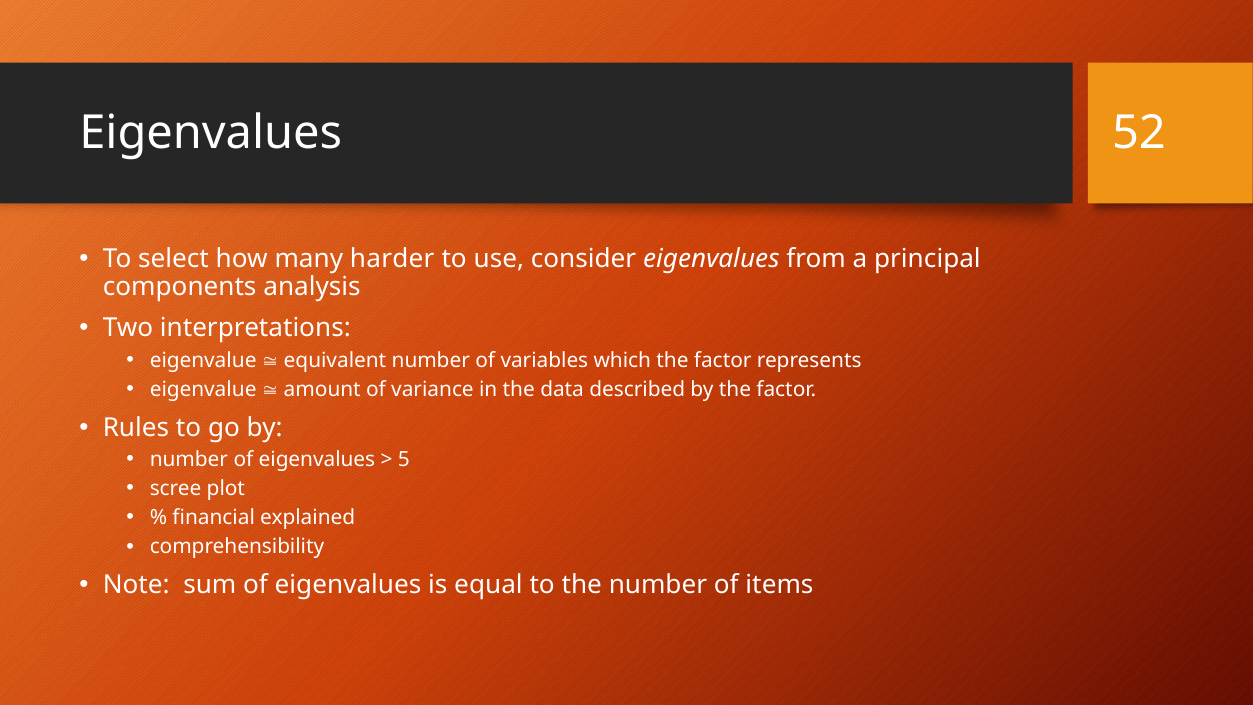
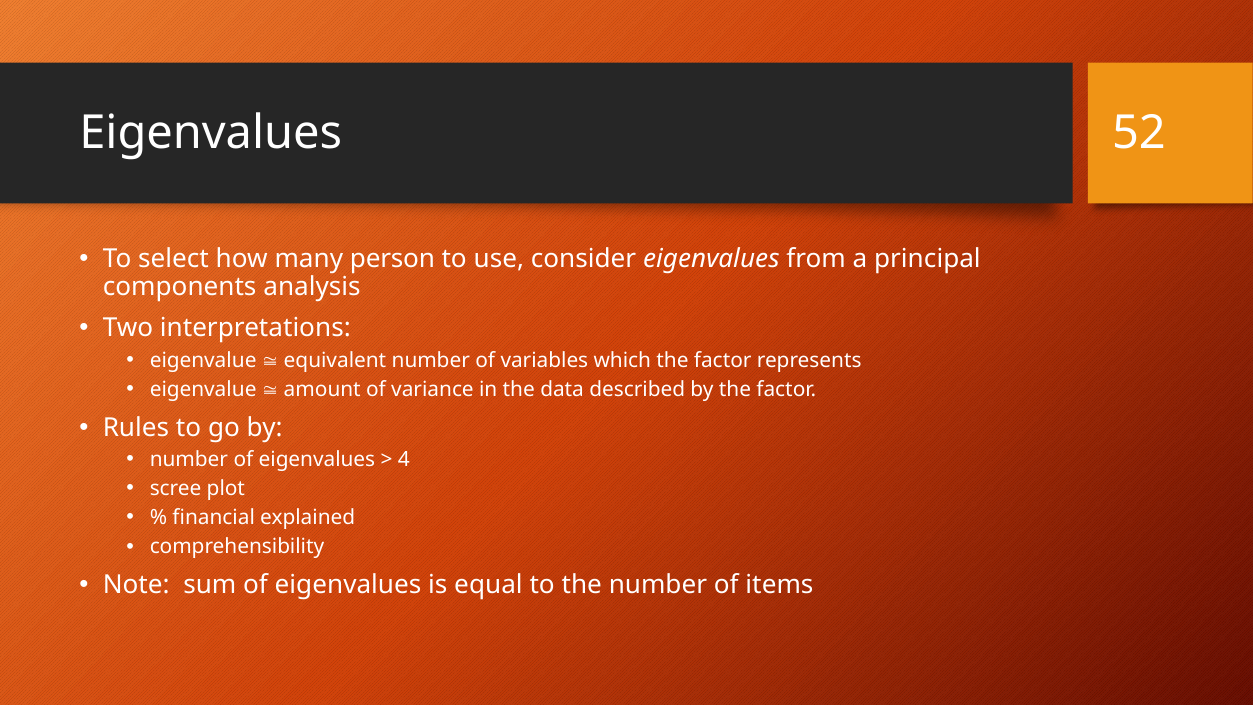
harder: harder -> person (392, 259)
5: 5 -> 4 (404, 459)
